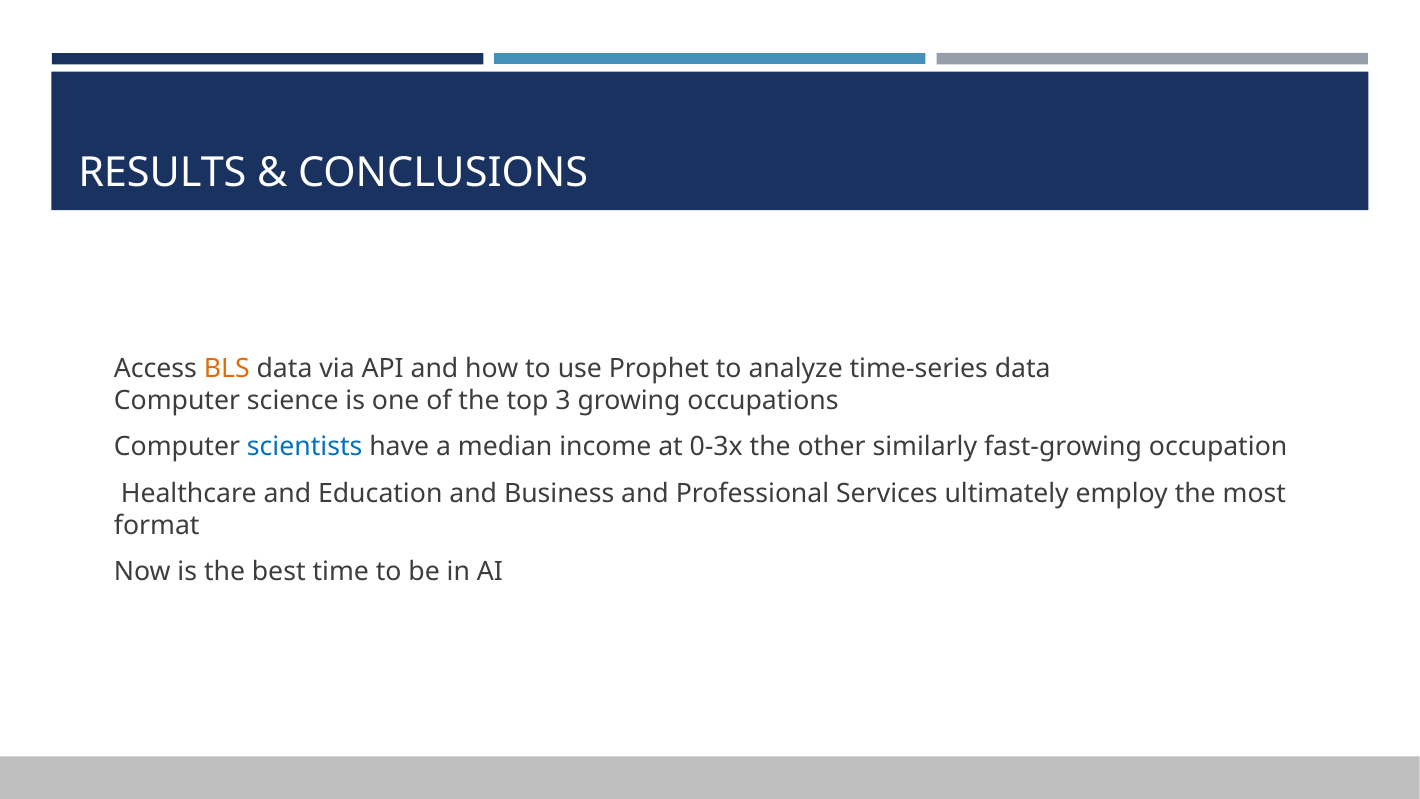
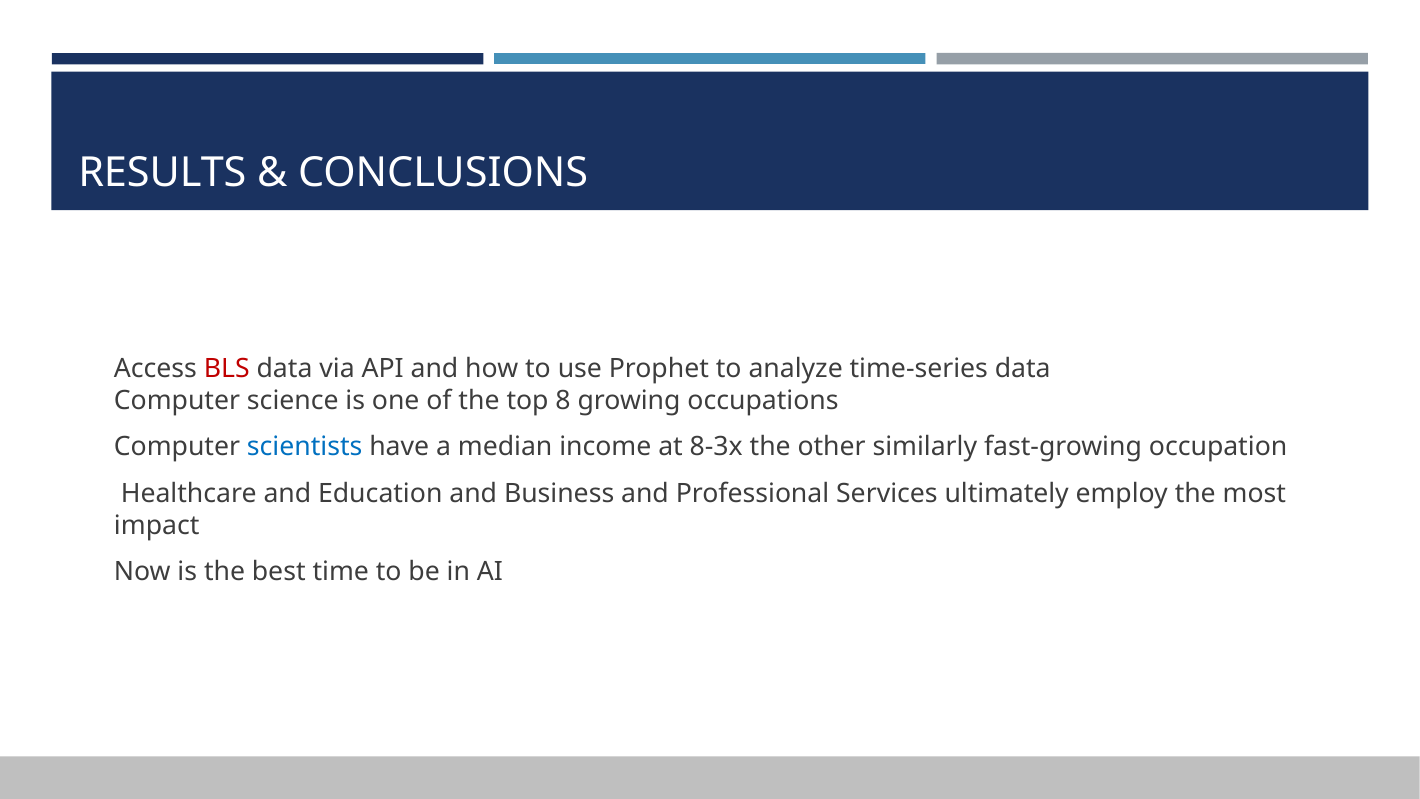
BLS colour: orange -> red (227, 369)
3: 3 -> 8 (563, 401)
0-3x: 0-3x -> 8-3x (716, 447)
format: format -> impact (157, 525)
